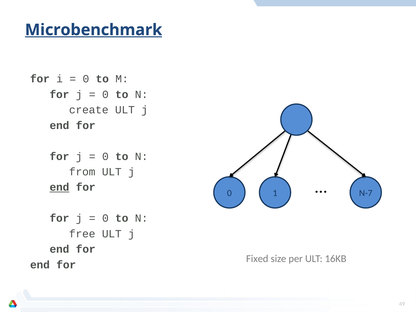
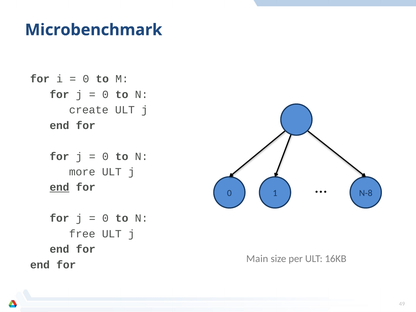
Microbenchmark underline: present -> none (94, 30)
from: from -> more (82, 172)
N-7: N-7 -> N-8 (366, 193)
Fixed: Fixed -> Main (257, 259)
